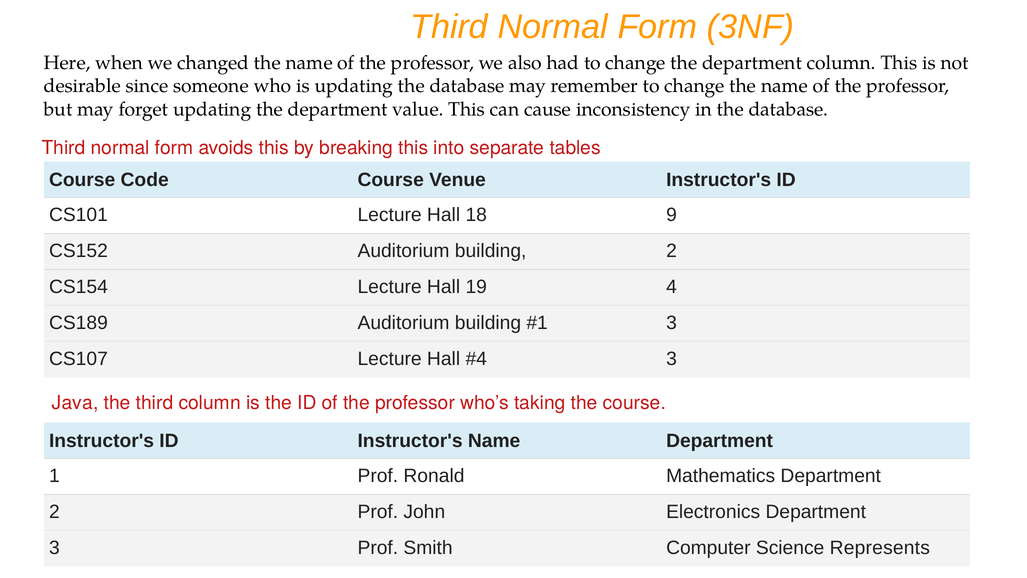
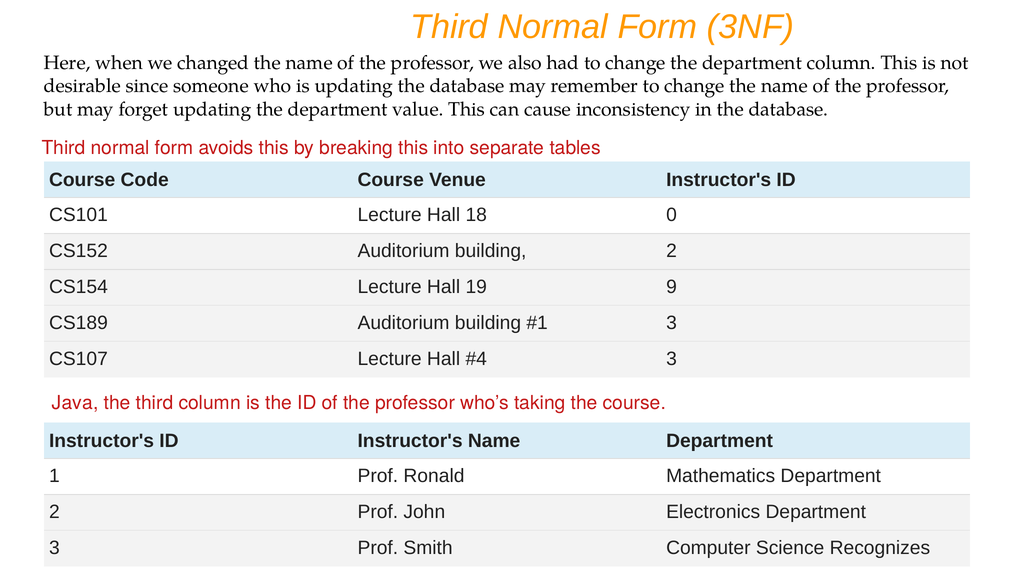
9: 9 -> 0 (671, 215)
4: 4 -> 9 (671, 287)
Represents: Represents -> Recognizes (880, 548)
